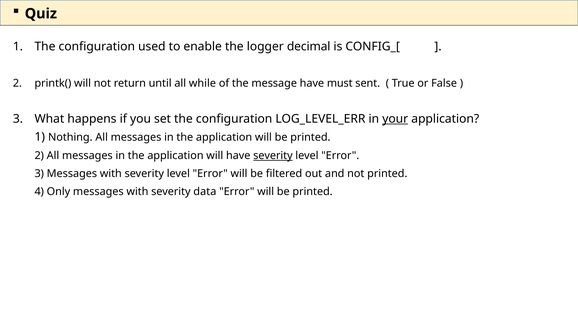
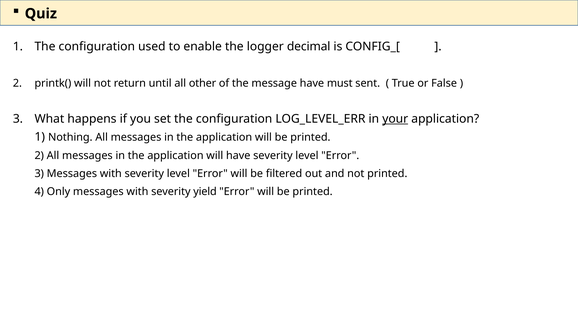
while: while -> other (203, 83)
severity underline: present -> none (273, 156)
data: data -> yield (205, 192)
